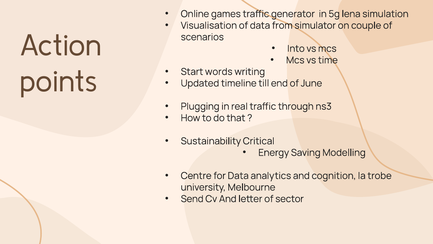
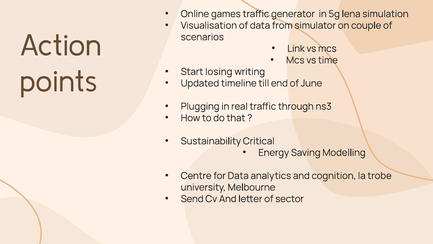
Into: Into -> Link (296, 49)
words: words -> losing (219, 72)
